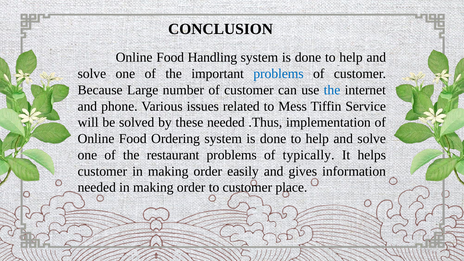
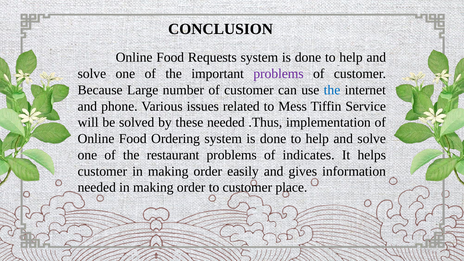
Handling: Handling -> Requests (212, 58)
problems colour: blue -> purple (279, 74)
typically: typically -> indicates (309, 155)
